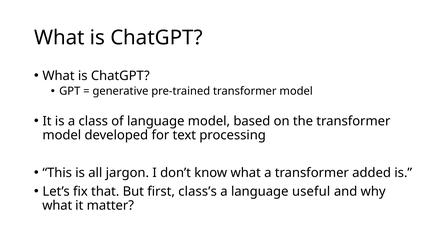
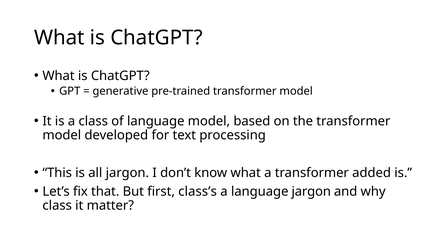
language useful: useful -> jargon (311, 191)
what: what -> class (57, 205)
